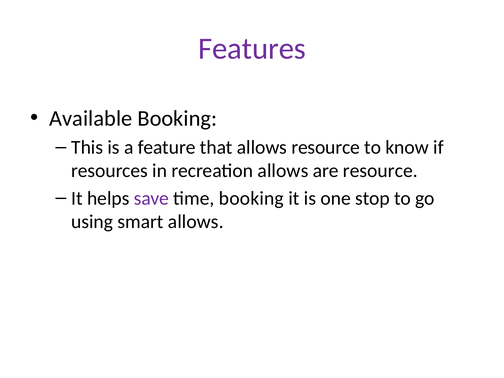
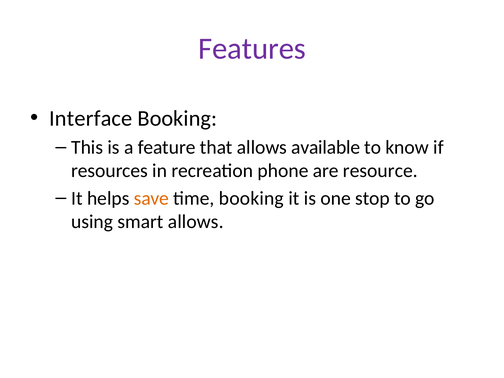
Available: Available -> Interface (91, 118)
allows resource: resource -> available (326, 147)
recreation allows: allows -> phone (283, 171)
save colour: purple -> orange (151, 198)
